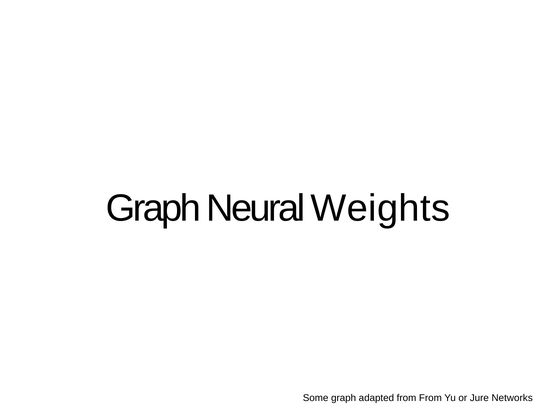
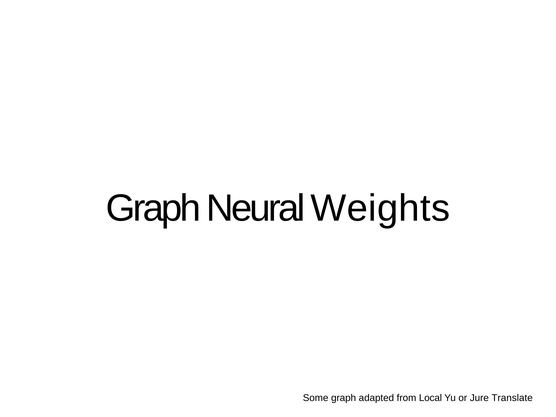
from From: From -> Local (430, 398)
Networks: Networks -> Translate (512, 398)
